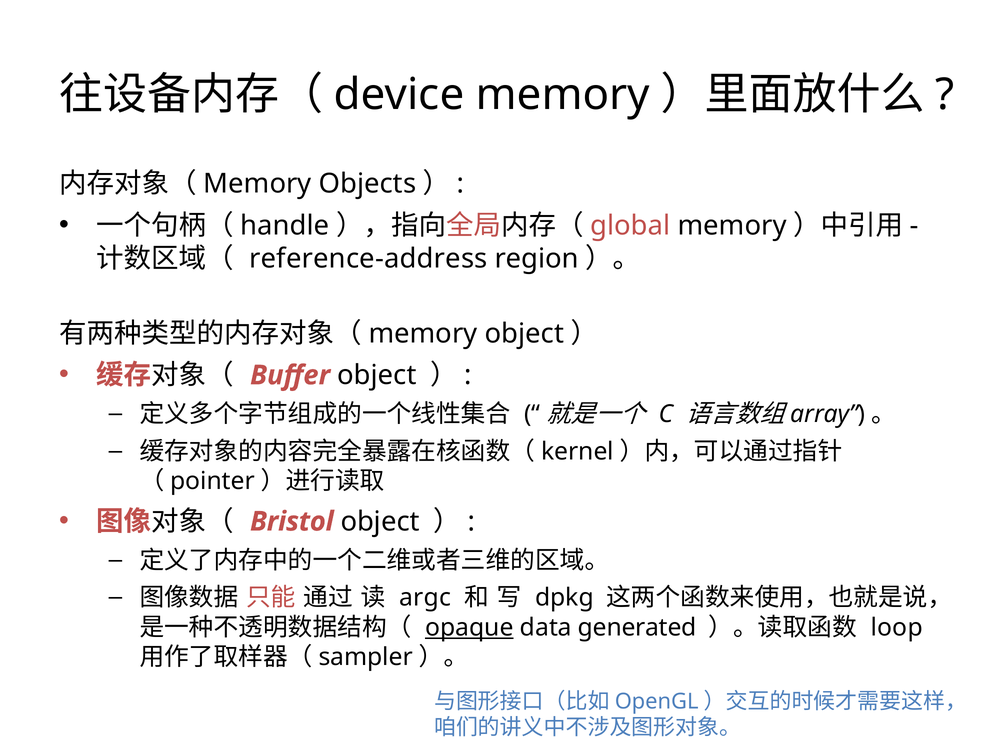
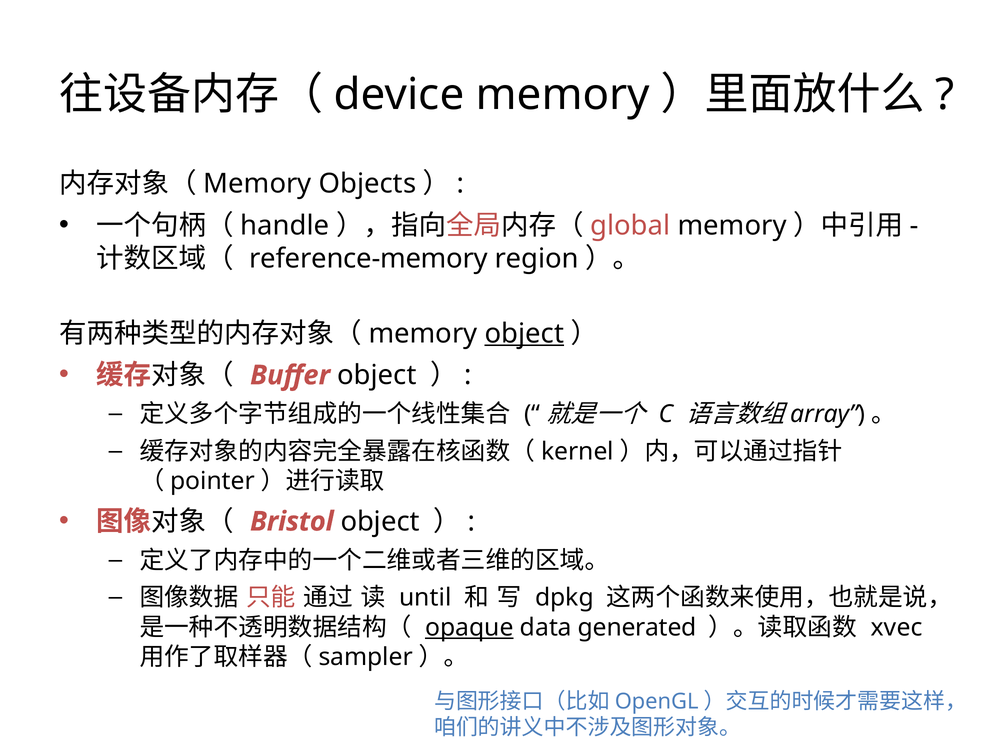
reference-address: reference-address -> reference-memory (369, 259)
object underline: none -> present (524, 333)
argc: argc -> until (425, 598)
loop: loop -> xvec (897, 627)
